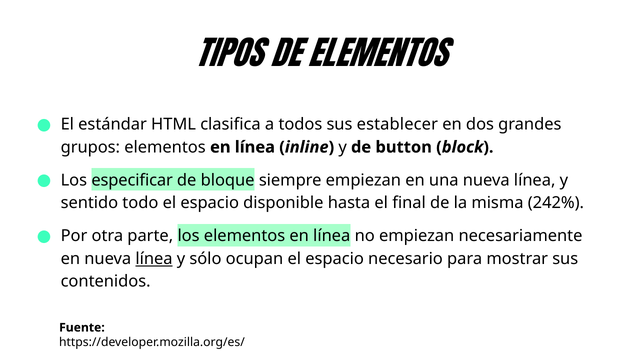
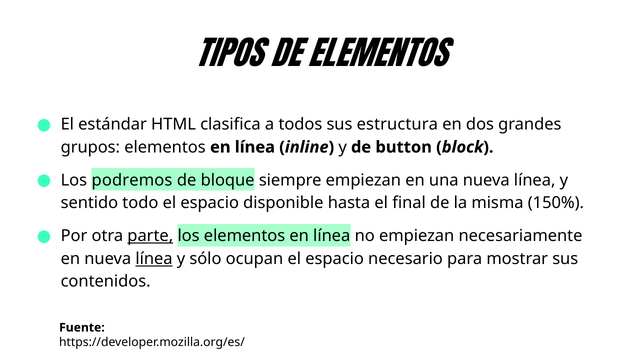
establecer: establecer -> estructura (397, 125)
especificar: especificar -> podremos (132, 181)
242%: 242% -> 150% (556, 203)
parte underline: none -> present (150, 236)
